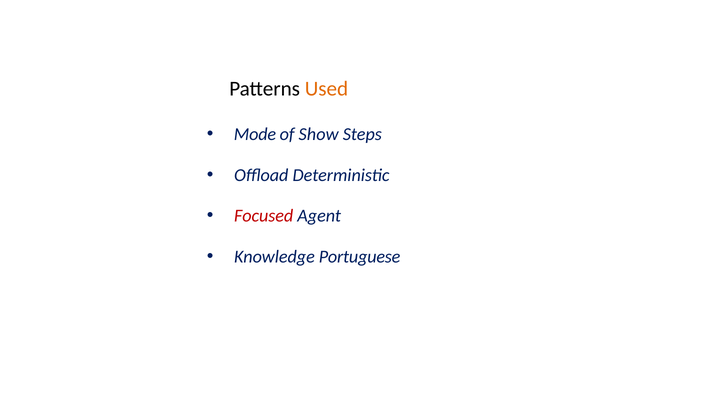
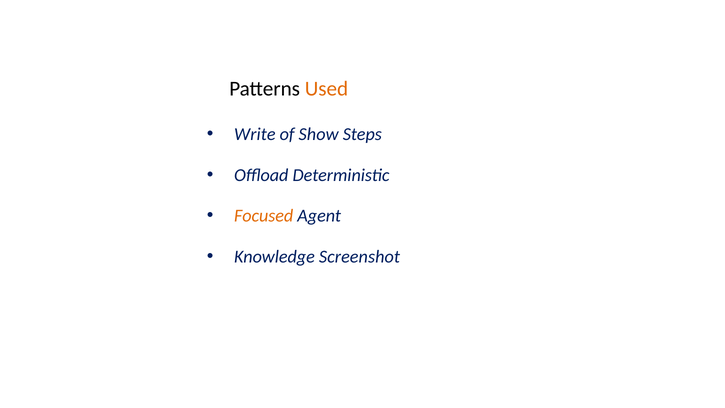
Mode: Mode -> Write (255, 134)
Focused colour: red -> orange (264, 216)
Portuguese: Portuguese -> Screenshot (359, 256)
